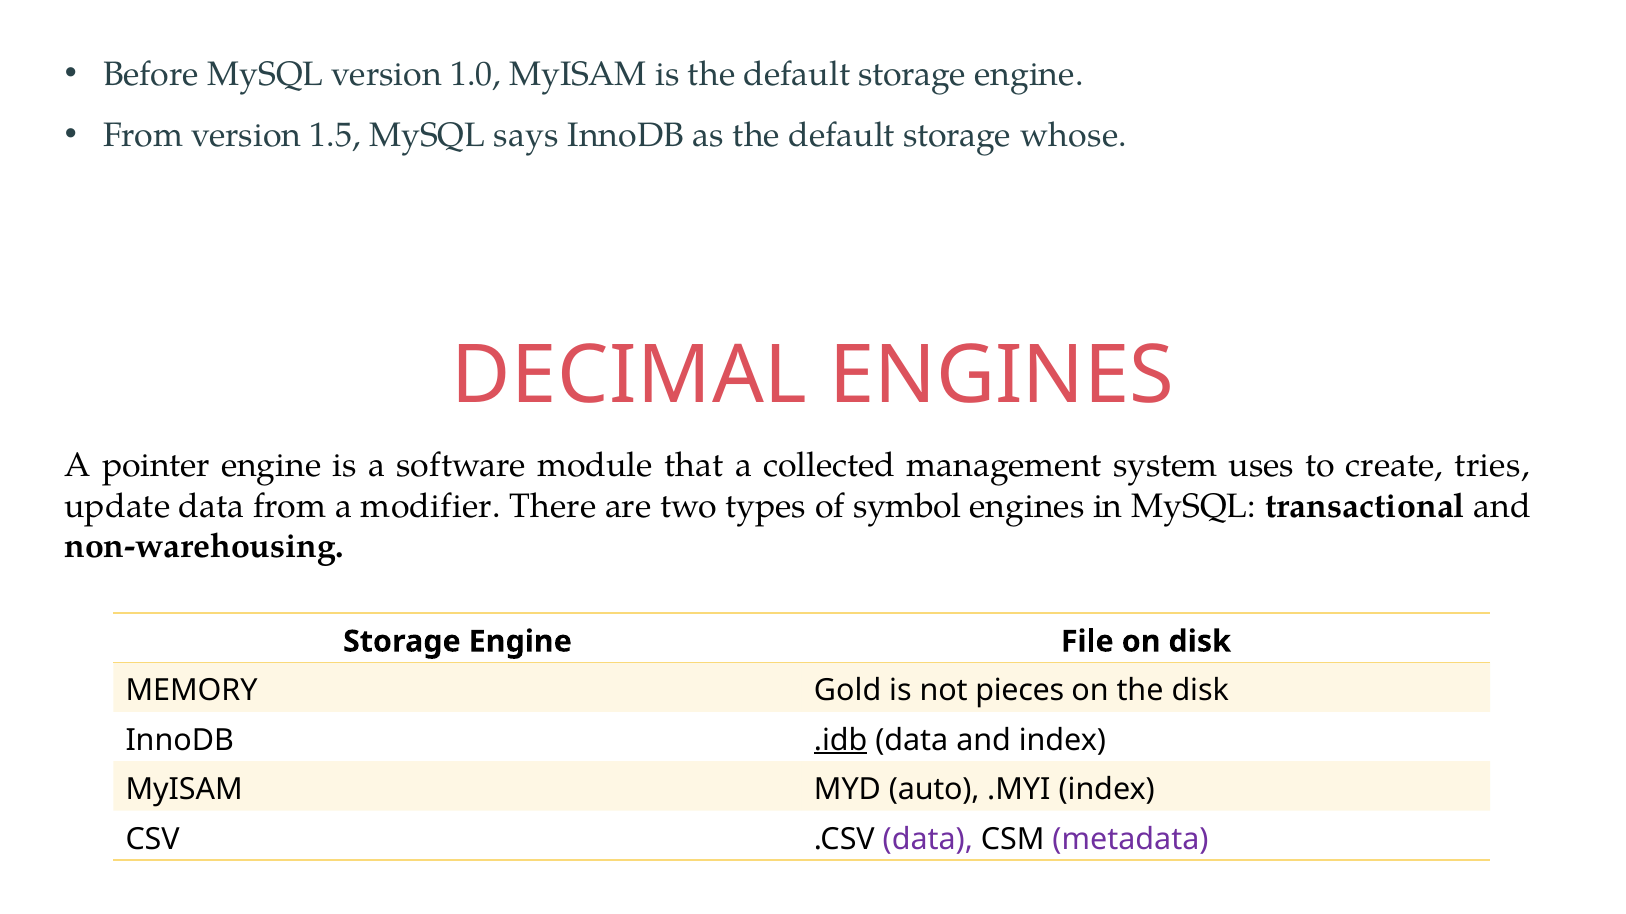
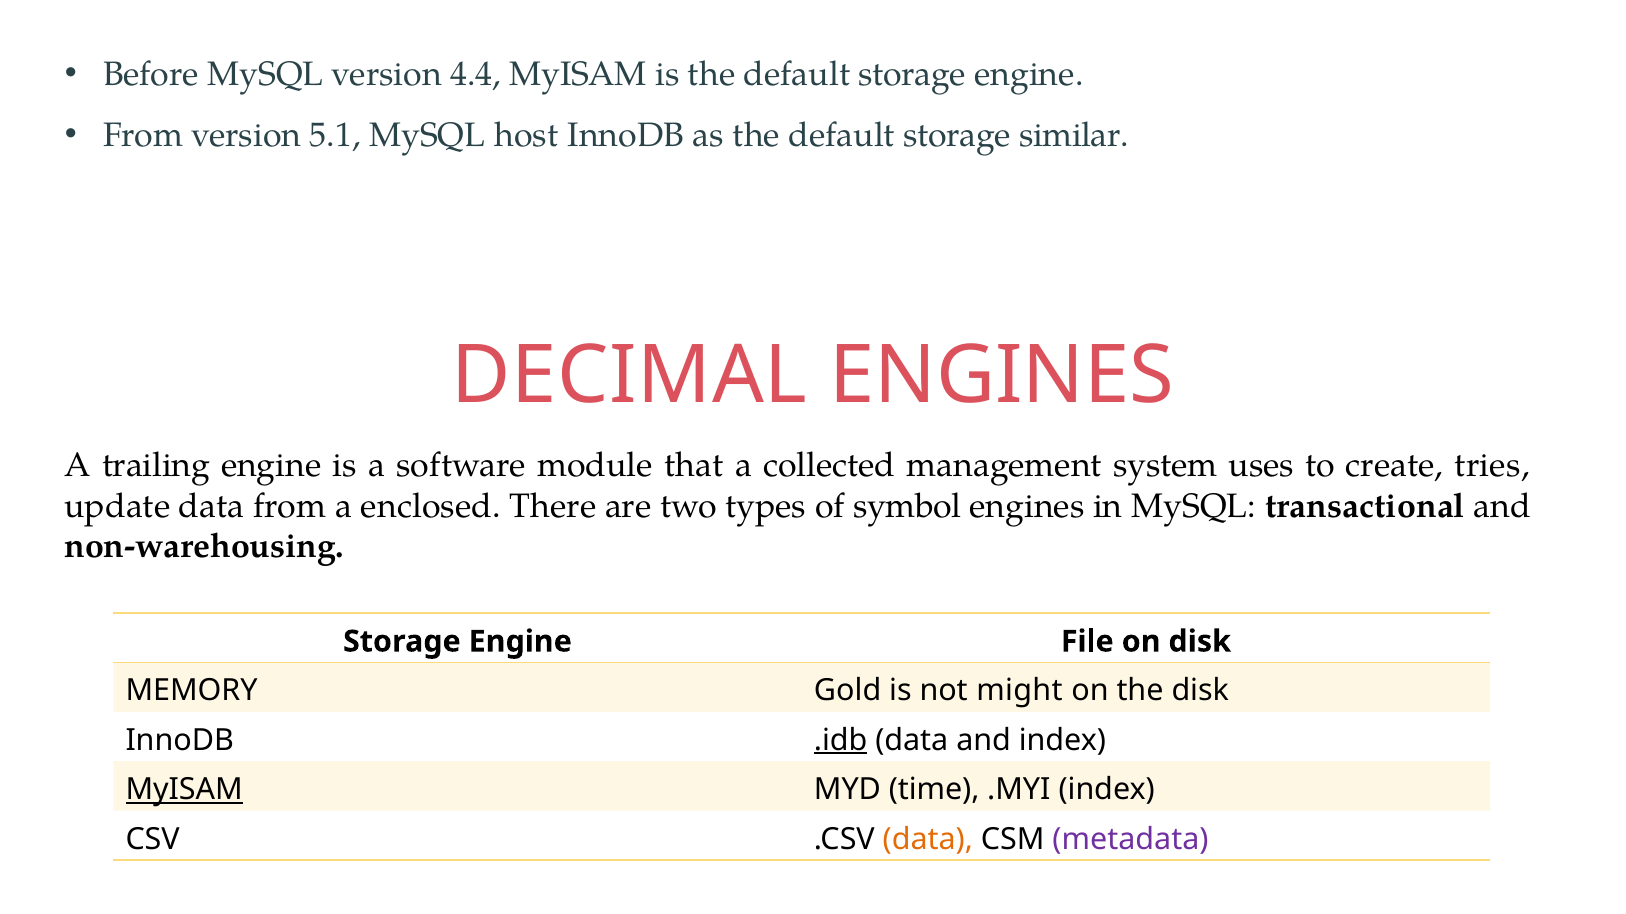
1.0: 1.0 -> 4.4 (476, 74)
1.5: 1.5 -> 5.1 (335, 135)
says: says -> host (526, 135)
whose: whose -> similar (1074, 135)
pointer: pointer -> trailing (156, 466)
modifier: modifier -> enclosed (431, 506)
pieces: pieces -> might (1020, 691)
MyISAM underline: none -> present (184, 790)
auto: auto -> time (934, 790)
data colour: purple -> orange (928, 840)
